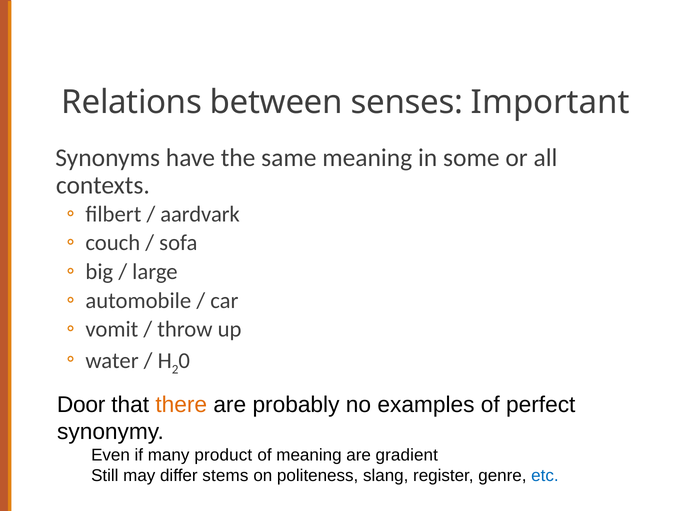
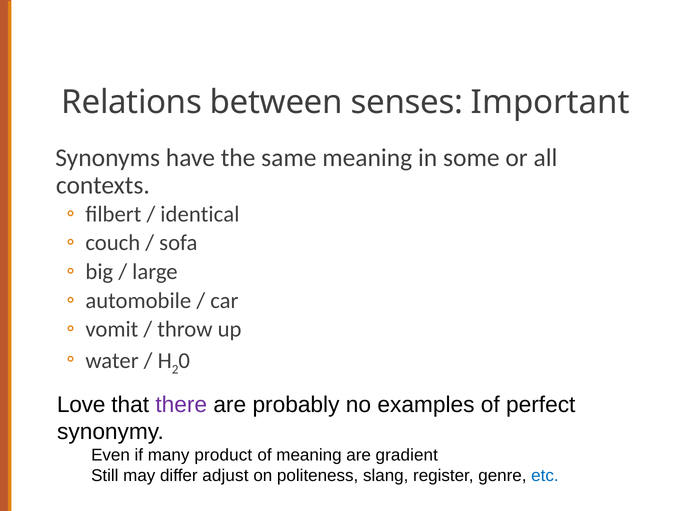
aardvark: aardvark -> identical (200, 214)
Door: Door -> Love (81, 404)
there colour: orange -> purple (181, 404)
stems: stems -> adjust (225, 476)
